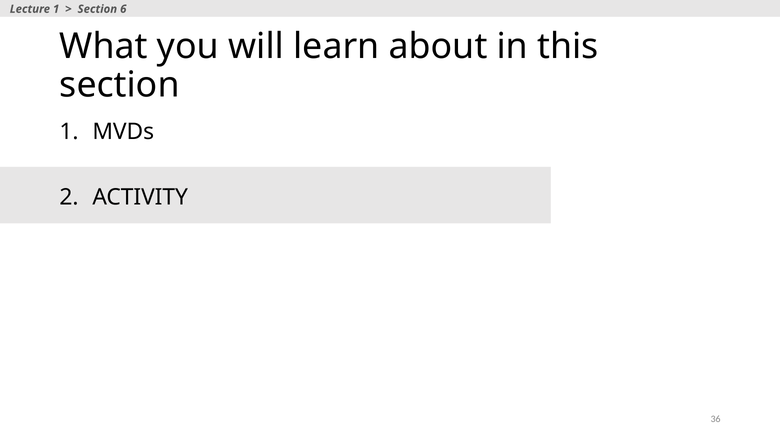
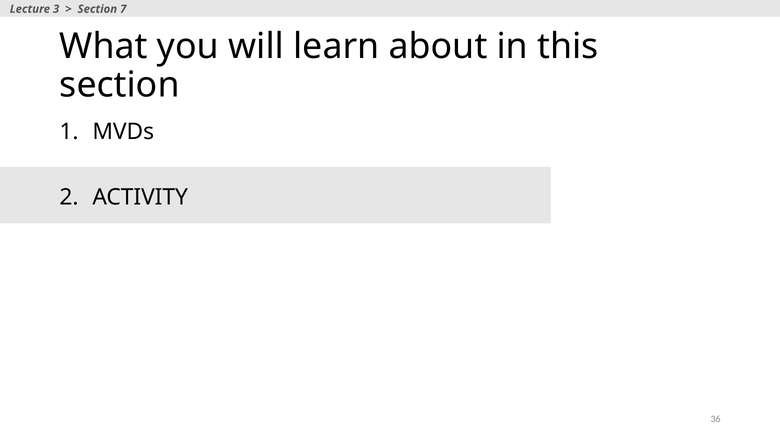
Lecture 1: 1 -> 3 (56, 9)
6: 6 -> 7 (123, 9)
